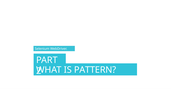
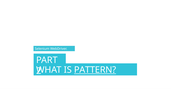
PATTERN underline: none -> present (95, 70)
